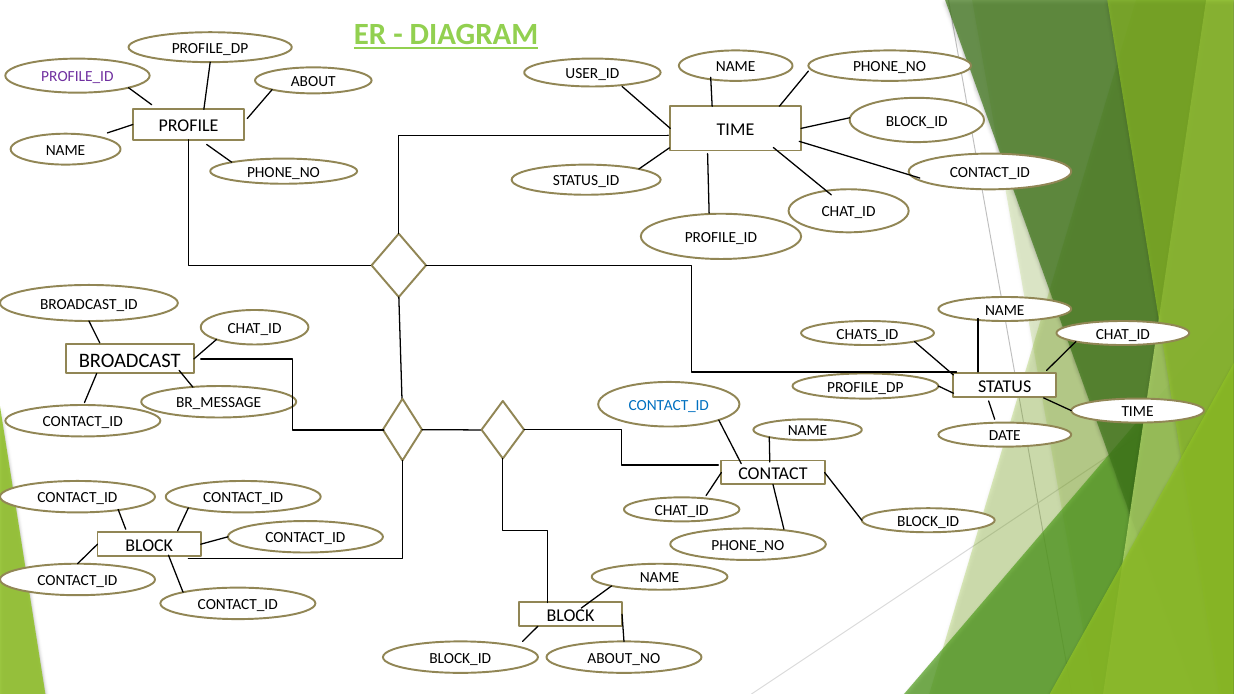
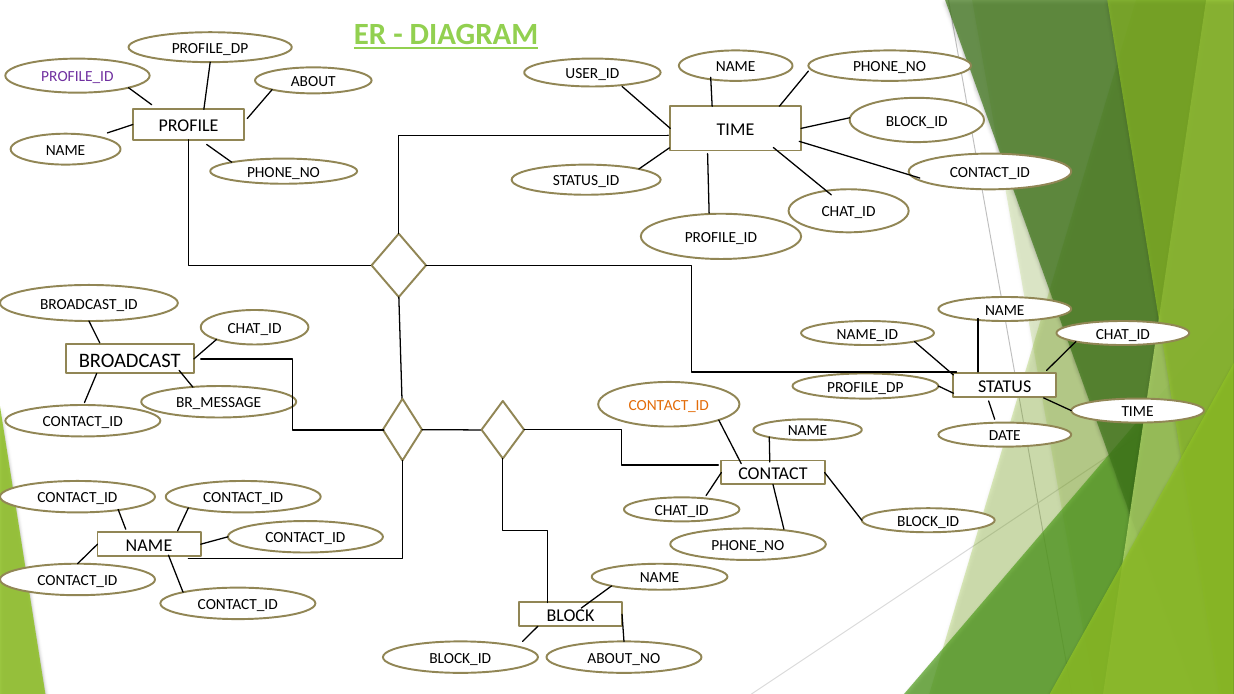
CHATS_ID: CHATS_ID -> NAME_ID (867, 334)
CONTACT_ID colour: blue -> orange (669, 405)
BLOCK: BLOCK -> NAME (149, 546)
